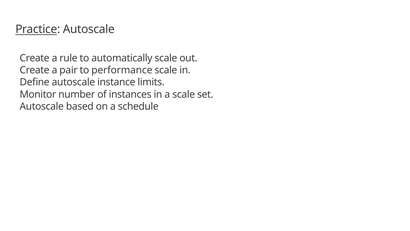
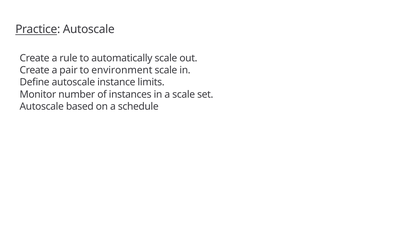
performance: performance -> environment (122, 70)
